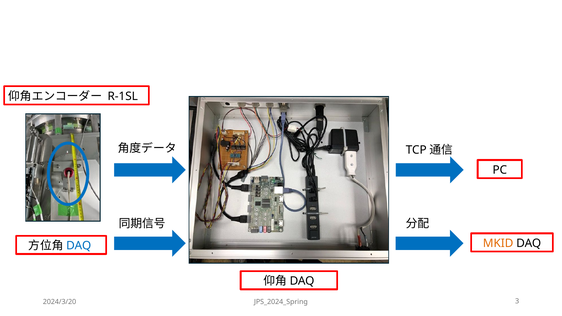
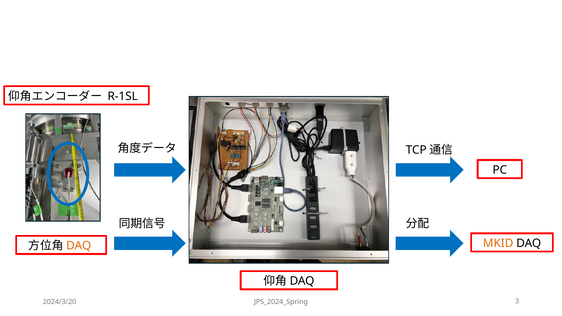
DAQ colour: blue -> orange (79, 246)
